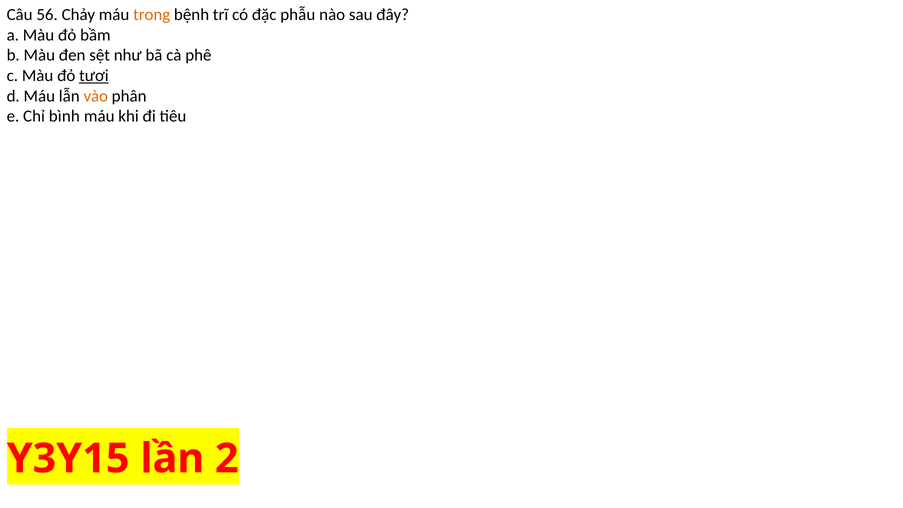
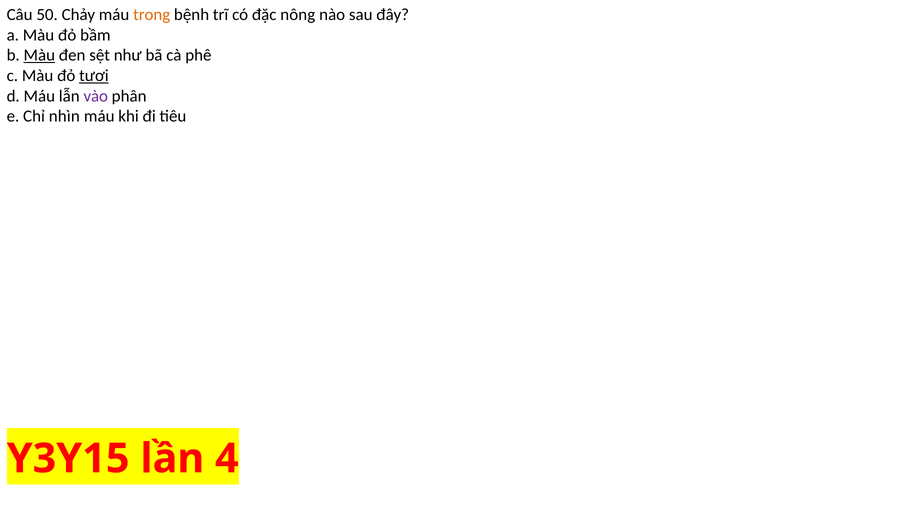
56: 56 -> 50 (47, 15)
phẫu: phẫu -> nông (298, 15)
Màu underline: none -> present (39, 55)
vào colour: orange -> purple (96, 96)
bình: bình -> nhìn (64, 116)
2: 2 -> 4 (227, 459)
